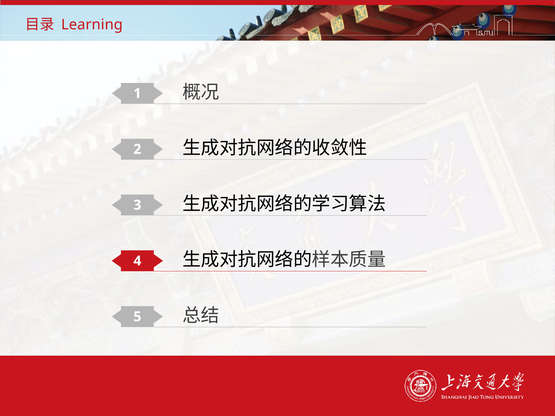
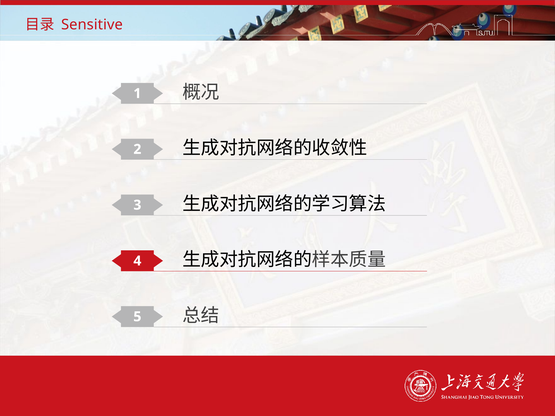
Learning: Learning -> Sensitive (92, 25)
